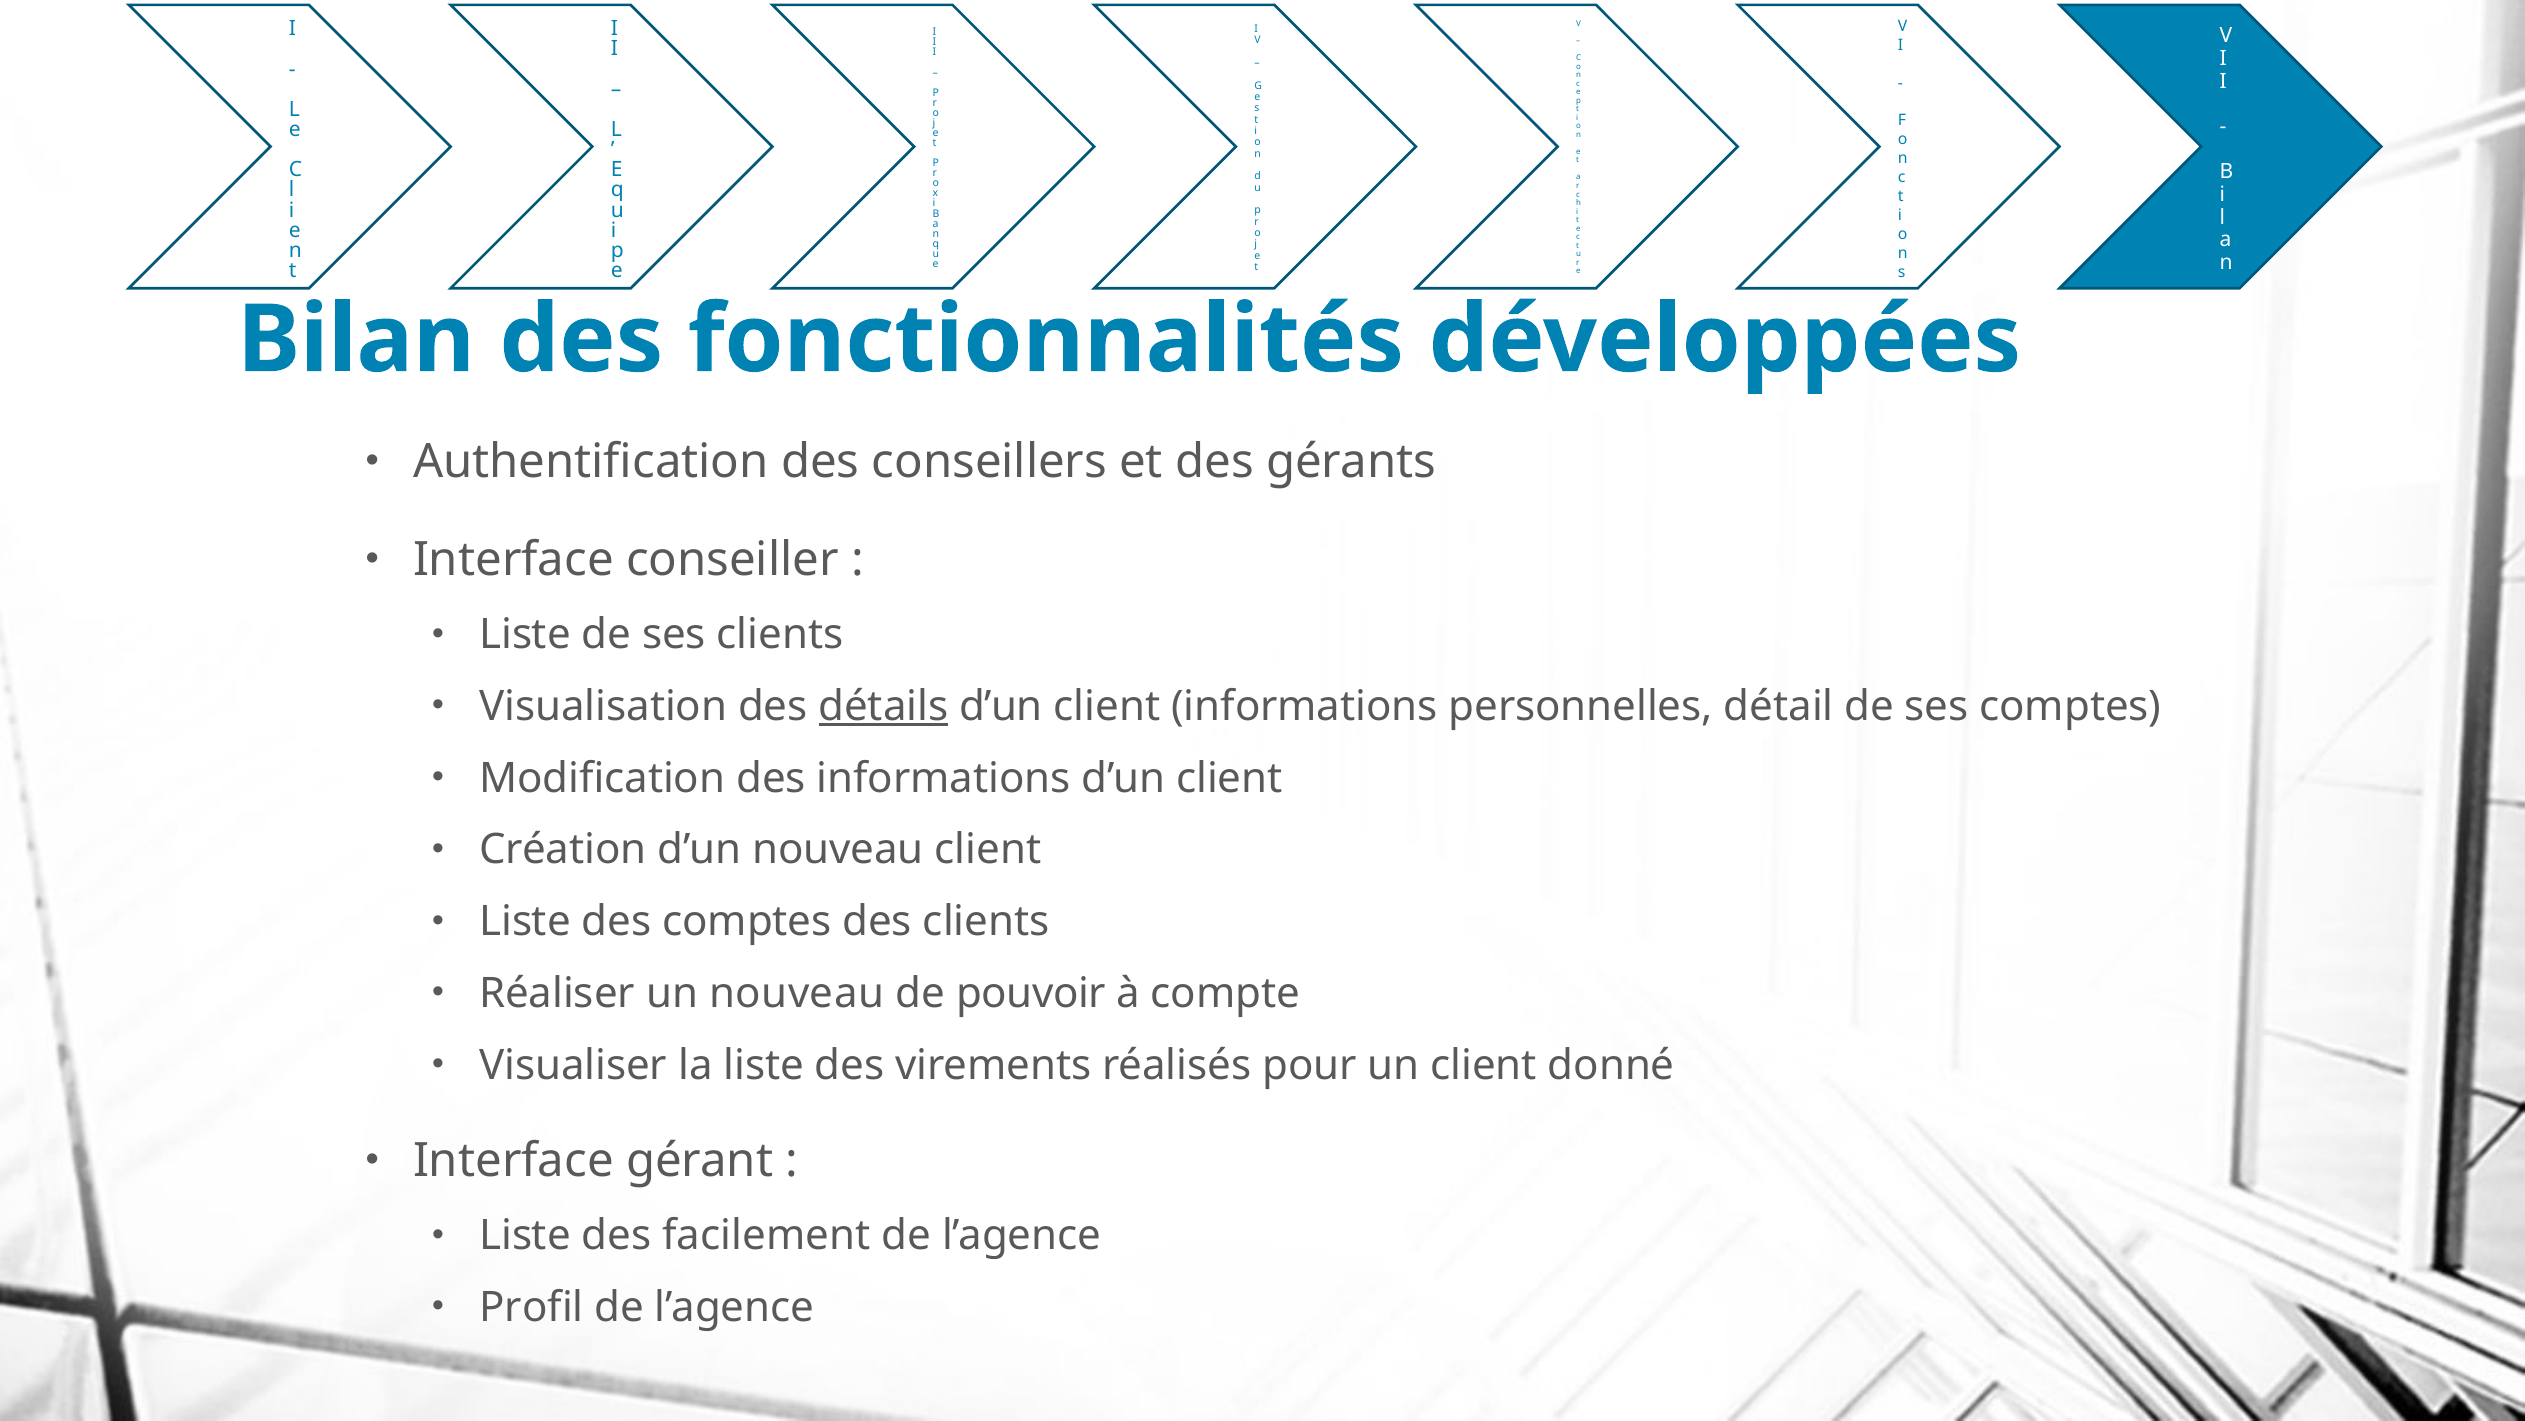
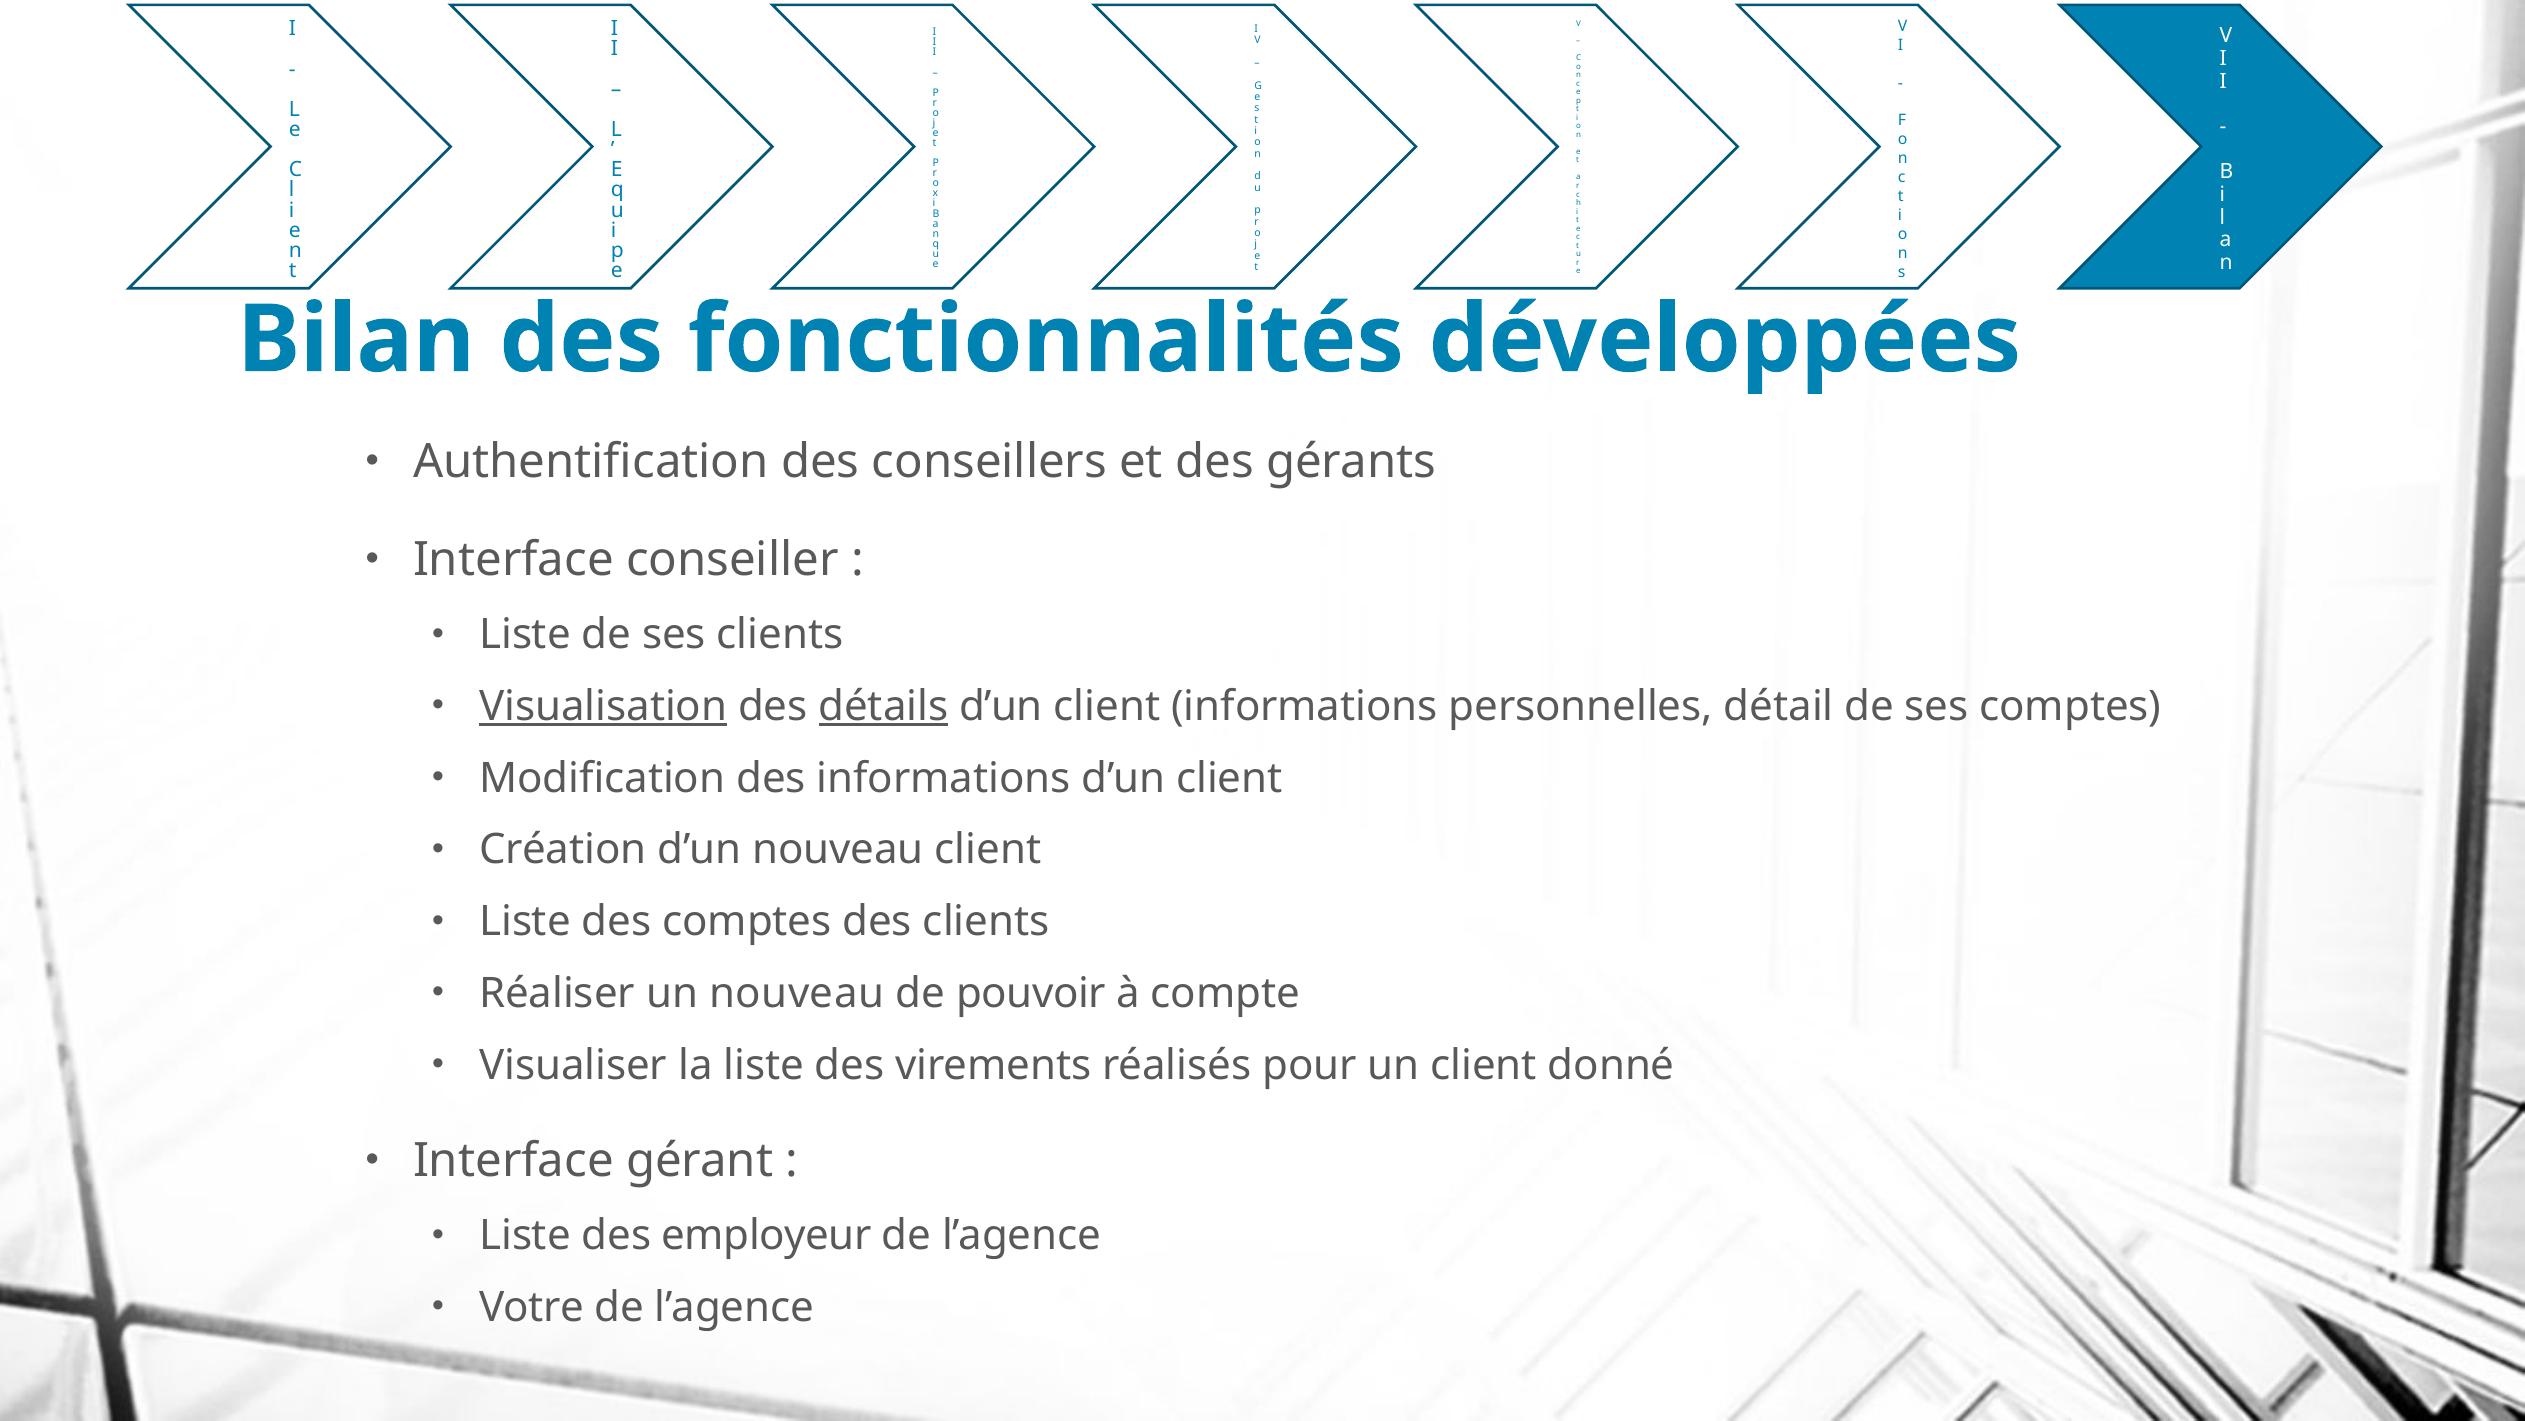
Visualisation underline: none -> present (603, 706)
facilement: facilement -> employeur (767, 1235)
Profil: Profil -> Votre (532, 1307)
